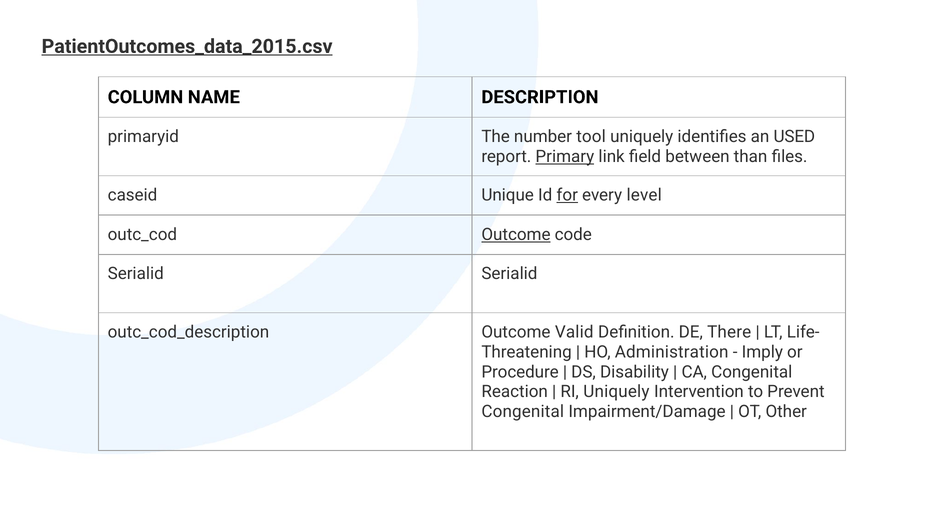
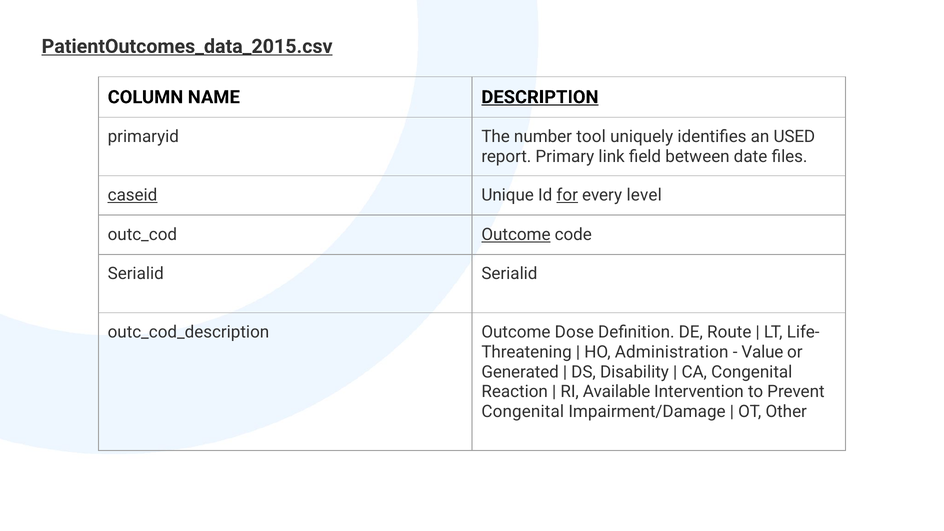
DESCRIPTION underline: none -> present (540, 97)
Primary underline: present -> none (565, 157)
than: than -> date (751, 157)
caseid underline: none -> present (133, 195)
Valid: Valid -> Dose (574, 332)
There: There -> Route (729, 332)
Imply: Imply -> Value (762, 352)
Procedure: Procedure -> Generated (520, 372)
RI Uniquely: Uniquely -> Available (617, 392)
